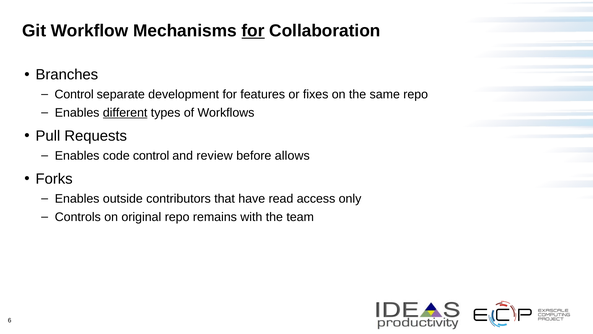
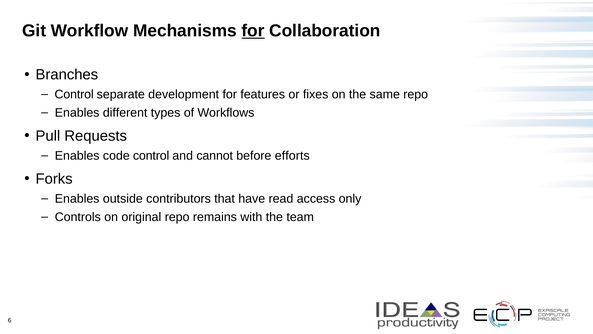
different underline: present -> none (125, 113)
review: review -> cannot (215, 156)
allows: allows -> efforts (292, 156)
